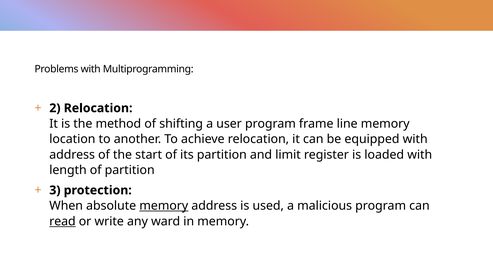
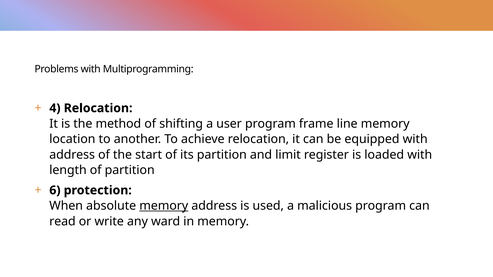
2: 2 -> 4 (55, 108)
3: 3 -> 6 (55, 190)
read underline: present -> none (62, 222)
